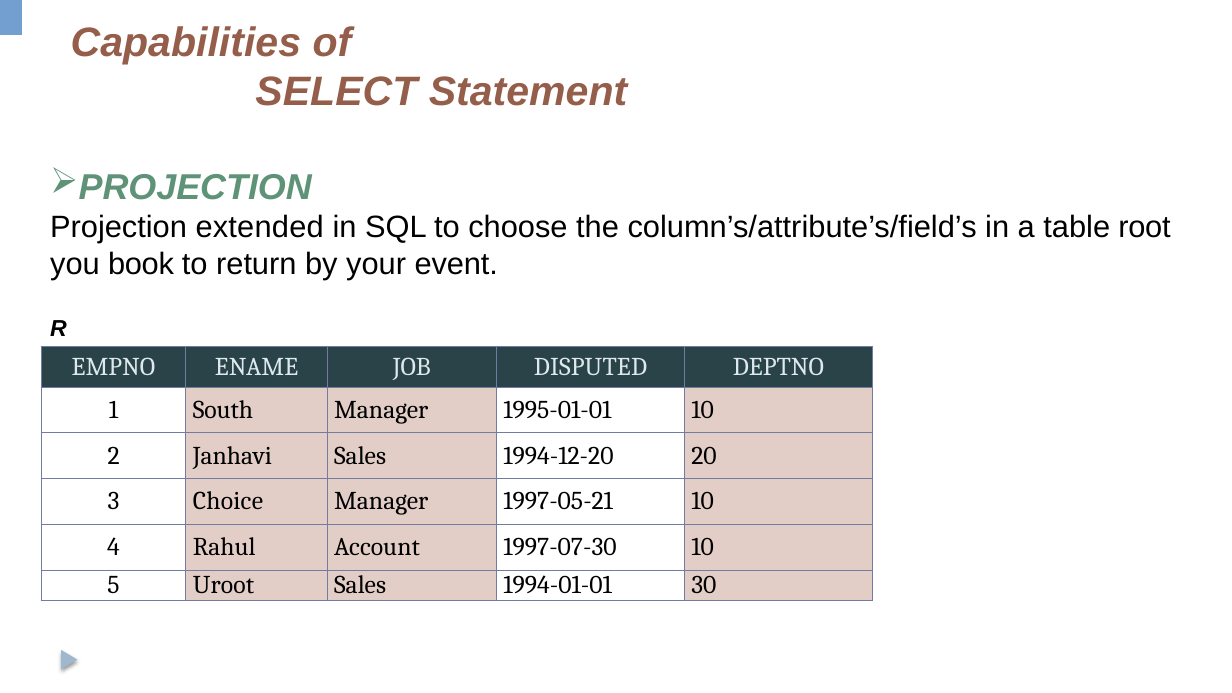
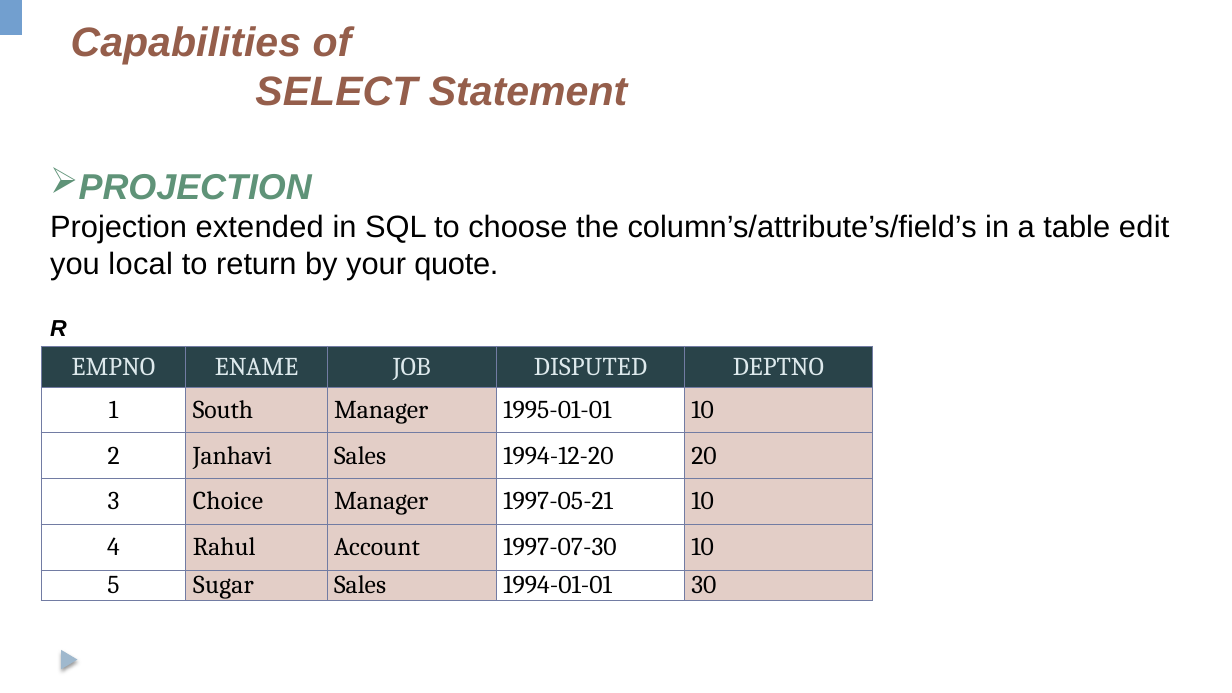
root: root -> edit (1144, 227)
book: book -> local (141, 264)
event: event -> quote (456, 264)
Uroot: Uroot -> Sugar (223, 585)
